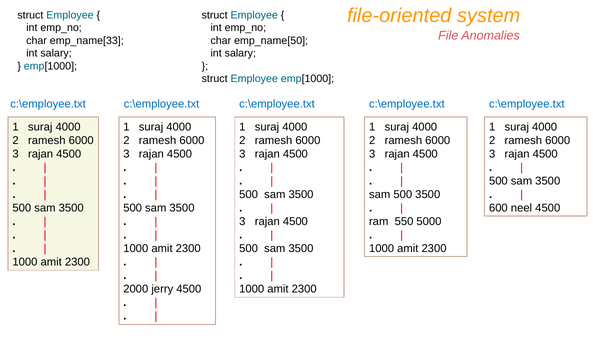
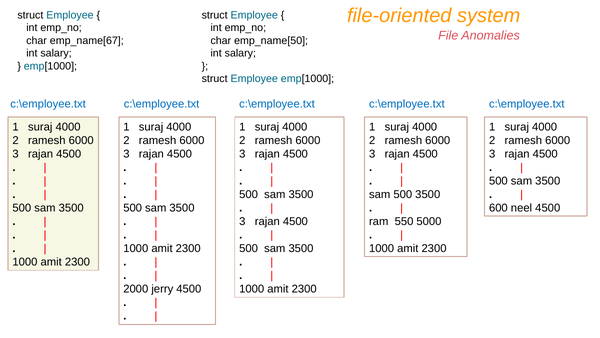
emp_name[33: emp_name[33 -> emp_name[67 (87, 41)
